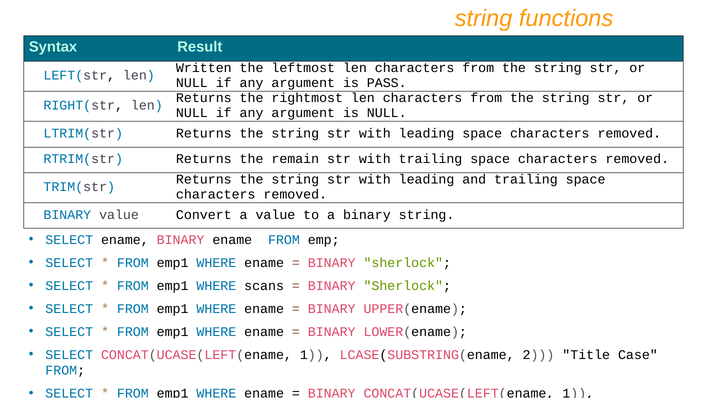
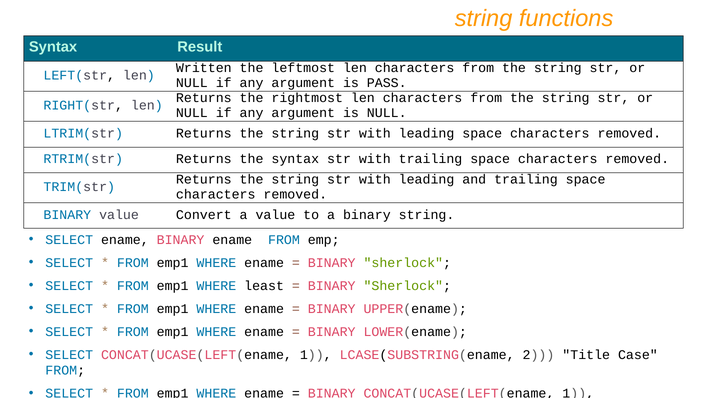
the remain: remain -> syntax (295, 159)
scans: scans -> least (264, 285)
